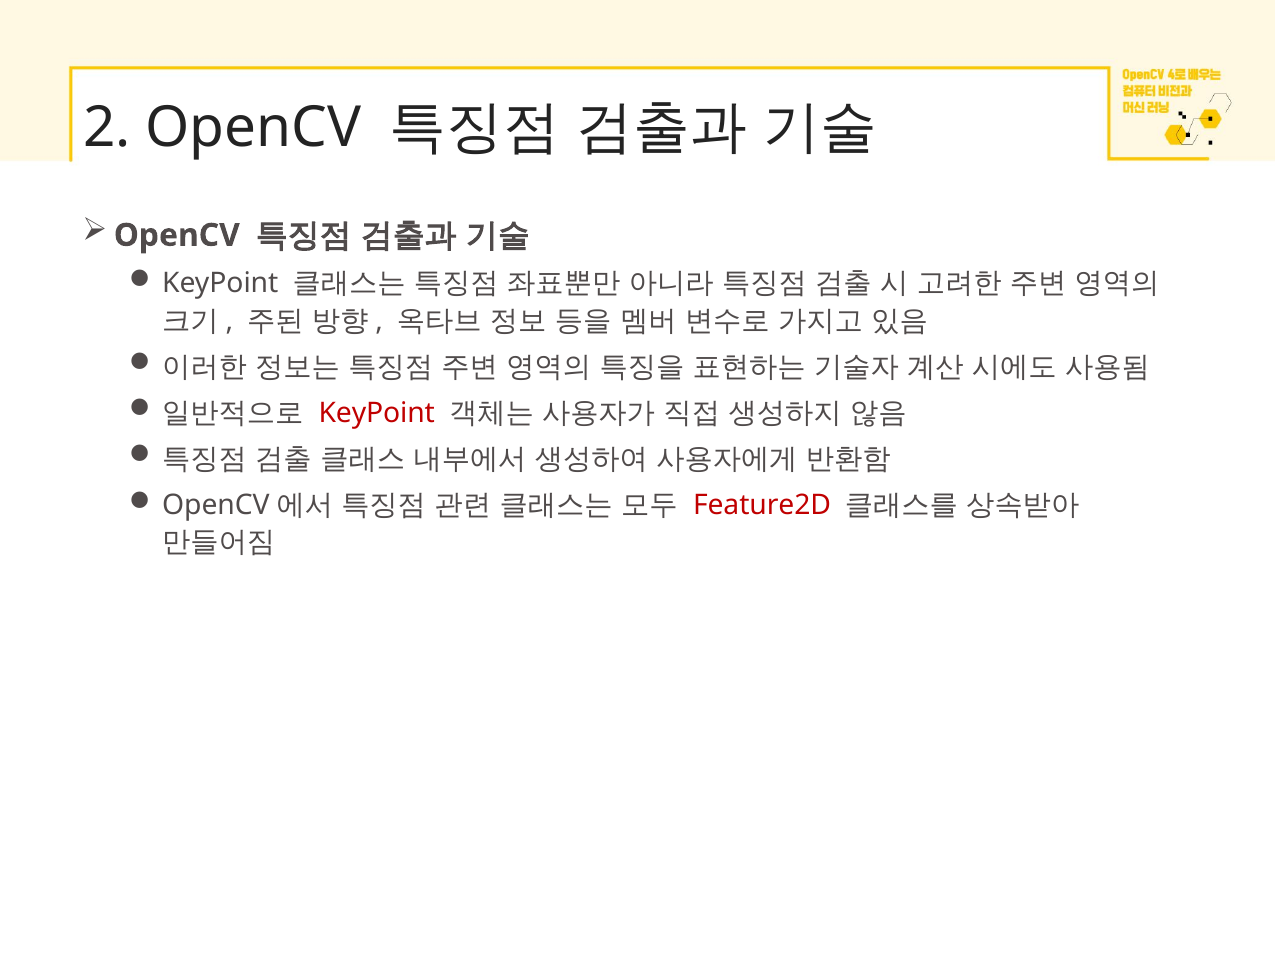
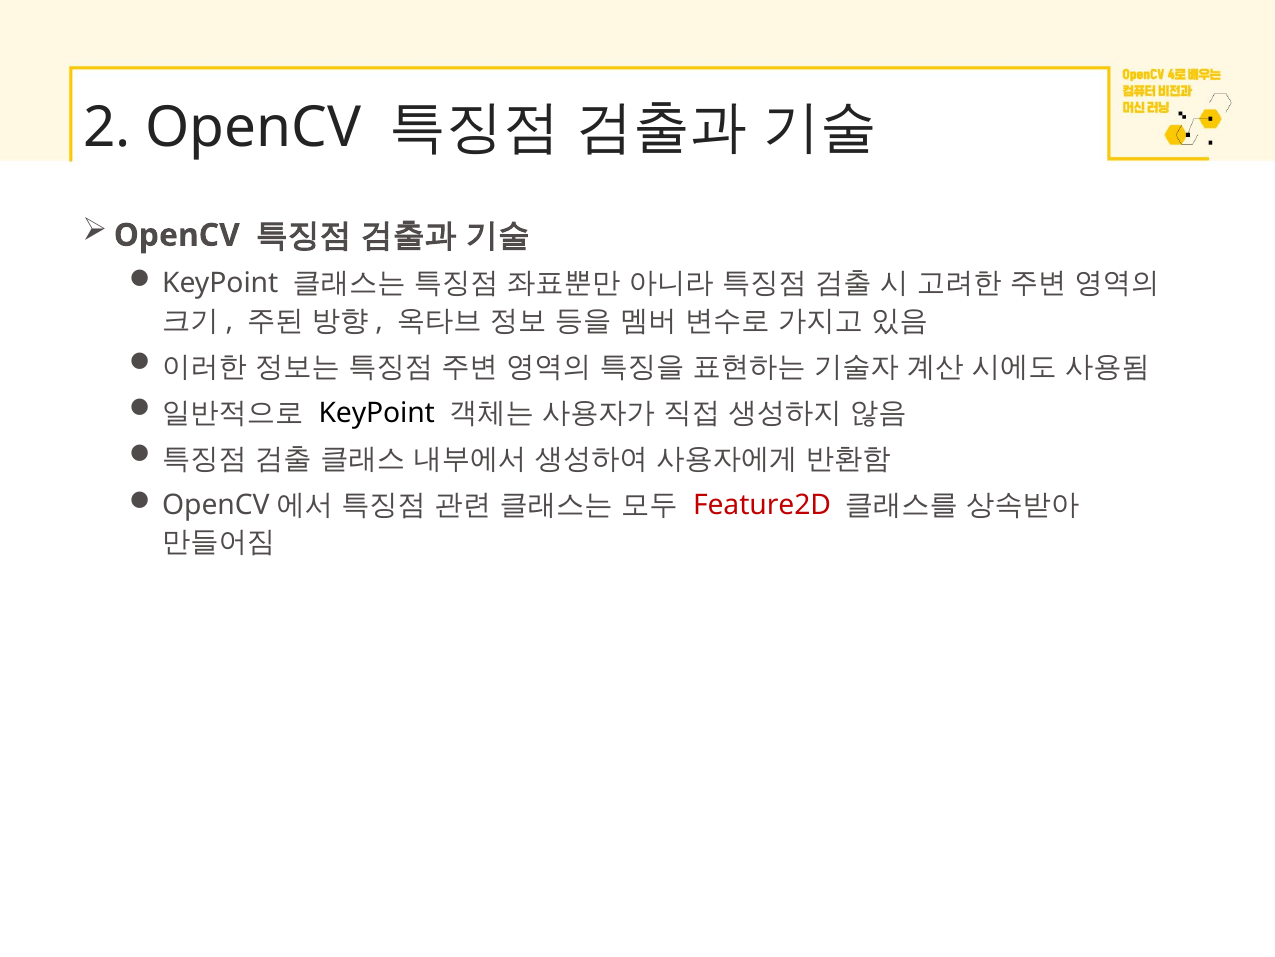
KeyPoint colour: red -> black (377, 413)
